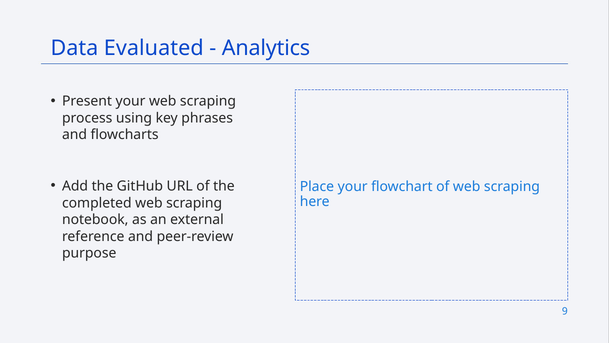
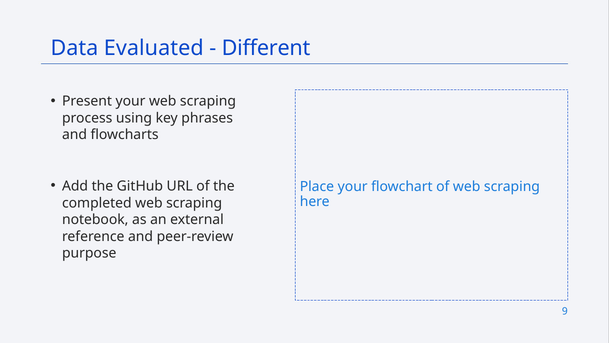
Analytics: Analytics -> Different (266, 48)
